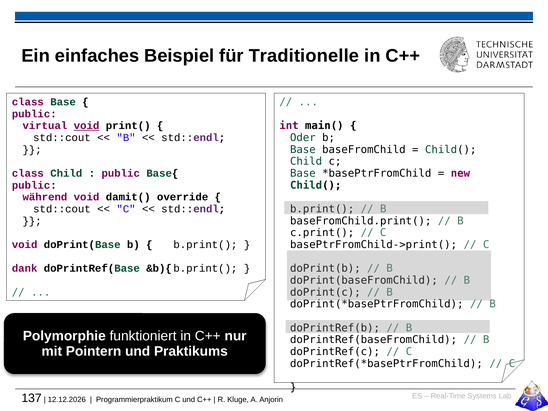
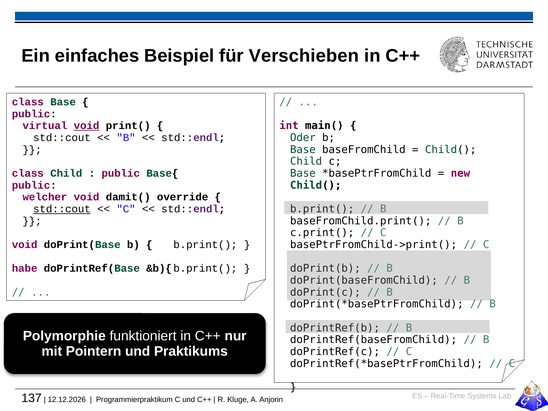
Traditionelle: Traditionelle -> Verschieben (304, 56)
während: während -> welcher (45, 197)
std::cout underline: none -> present (62, 209)
dank: dank -> habe (25, 268)
